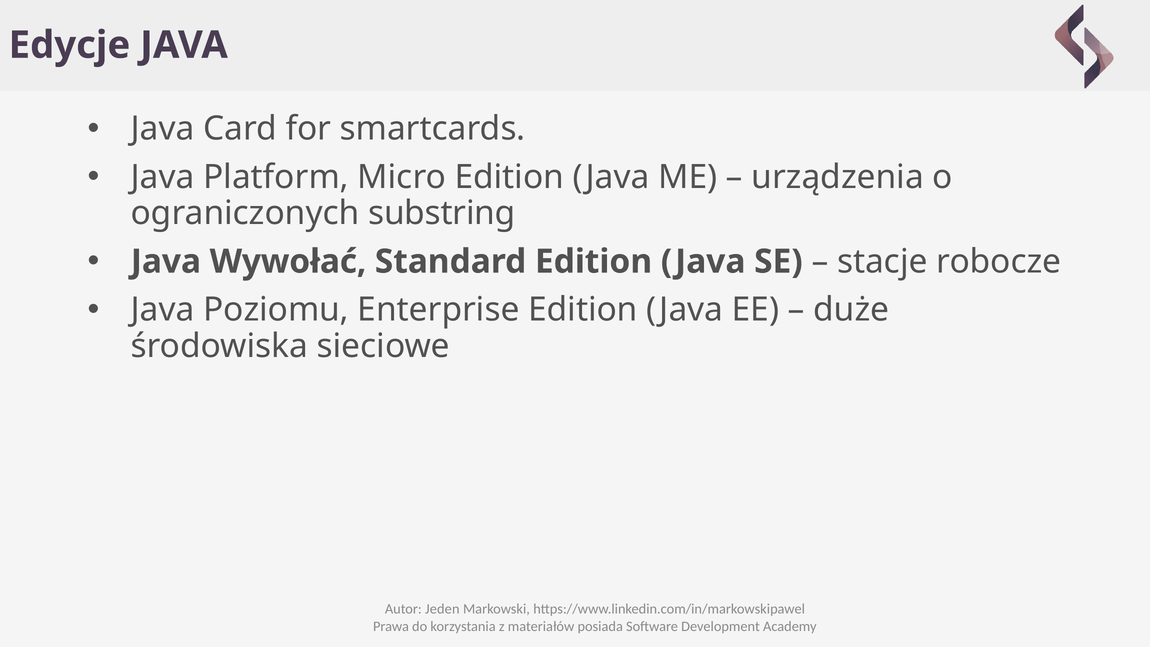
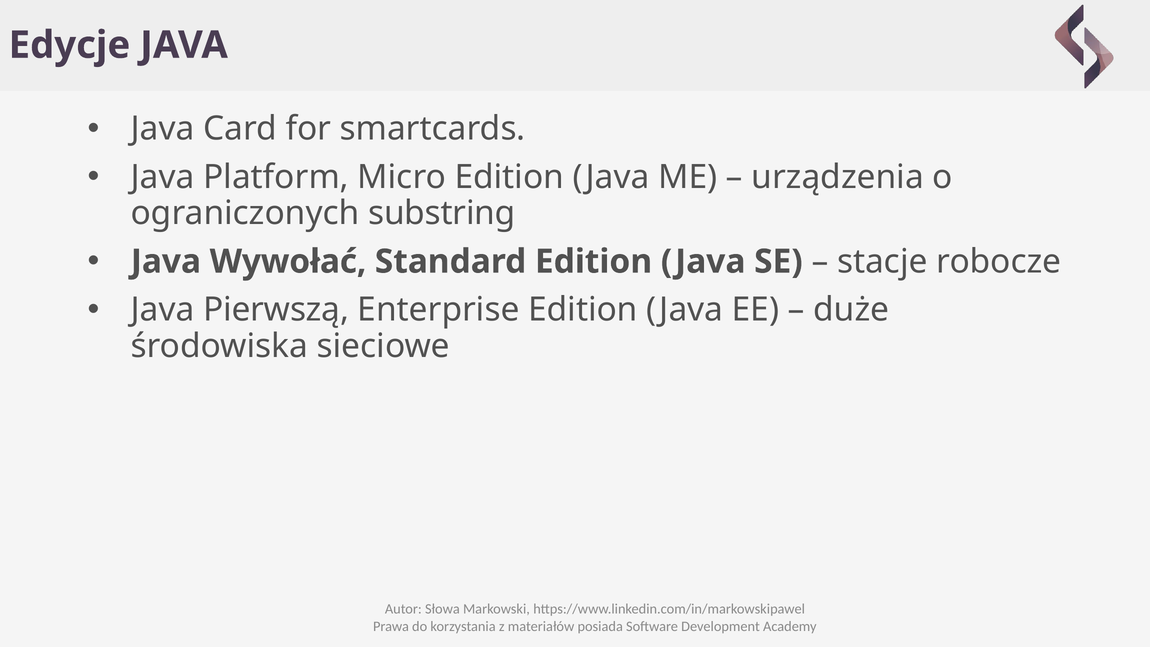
Poziomu: Poziomu -> Pierwszą (276, 310)
Jeden: Jeden -> Słowa (442, 609)
